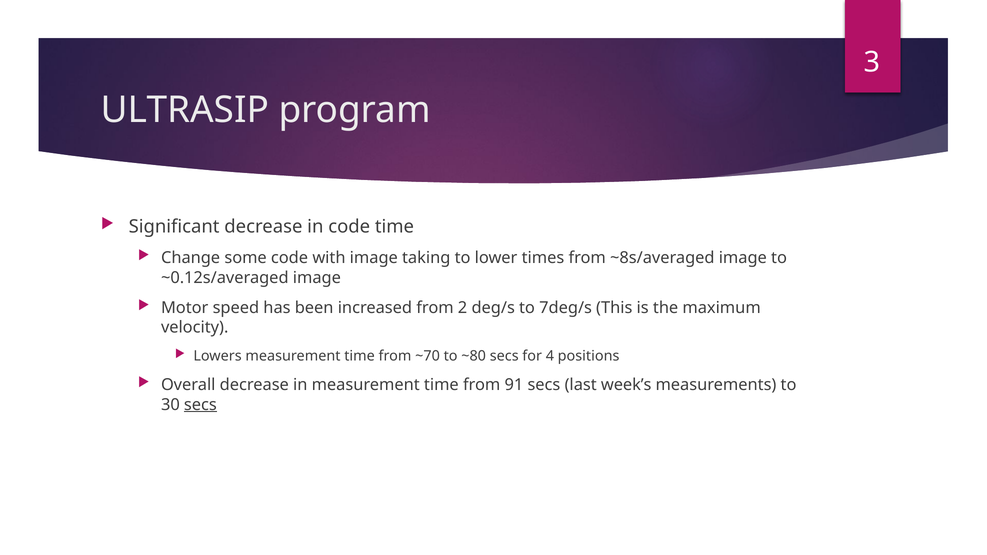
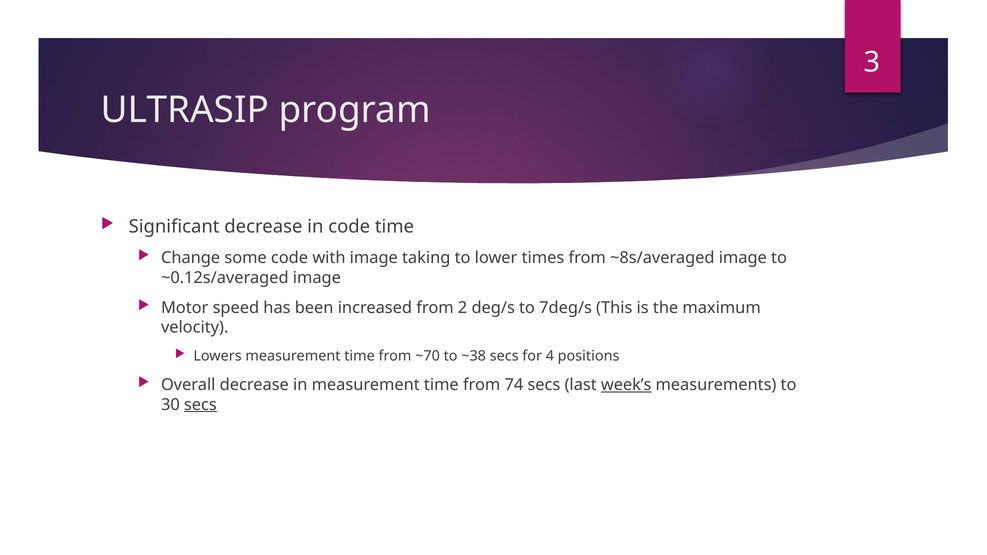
~80: ~80 -> ~38 (474, 356)
91: 91 -> 74 (514, 385)
week’s underline: none -> present (626, 385)
